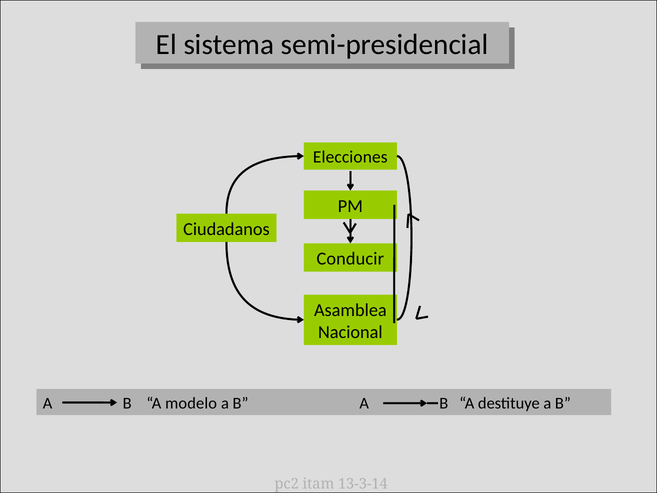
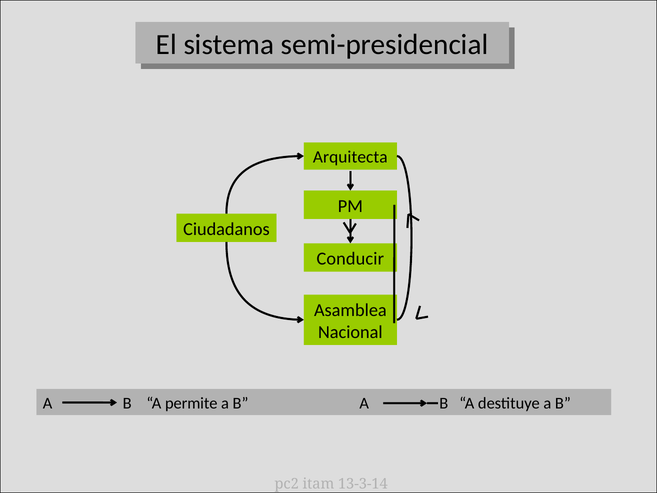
Elecciones: Elecciones -> Arquitecta (350, 157)
modelo: modelo -> permite (191, 403)
